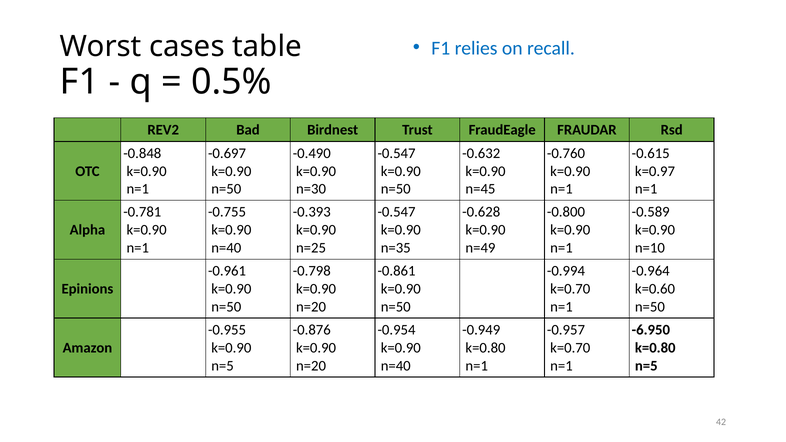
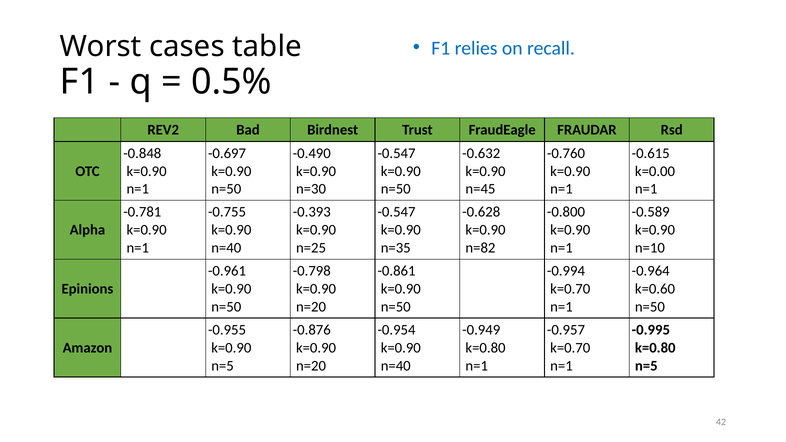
k=0.97: k=0.97 -> k=0.00 (655, 171)
n=49: n=49 -> n=82 (480, 248)
-6.950: -6.950 -> -0.995 (651, 330)
